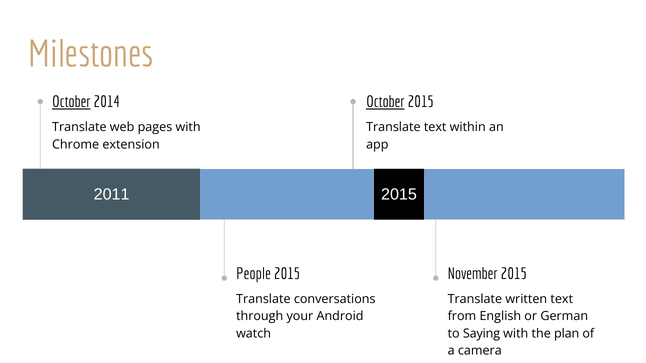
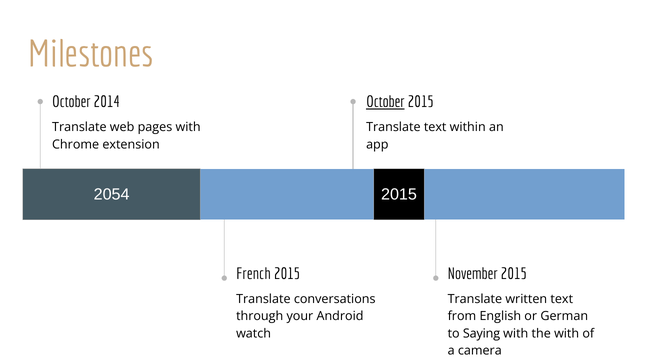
October underline: present -> none (71, 102)
2011: 2011 -> 2054 (112, 195)
People: People -> French (254, 274)
the plan: plan -> with (567, 334)
